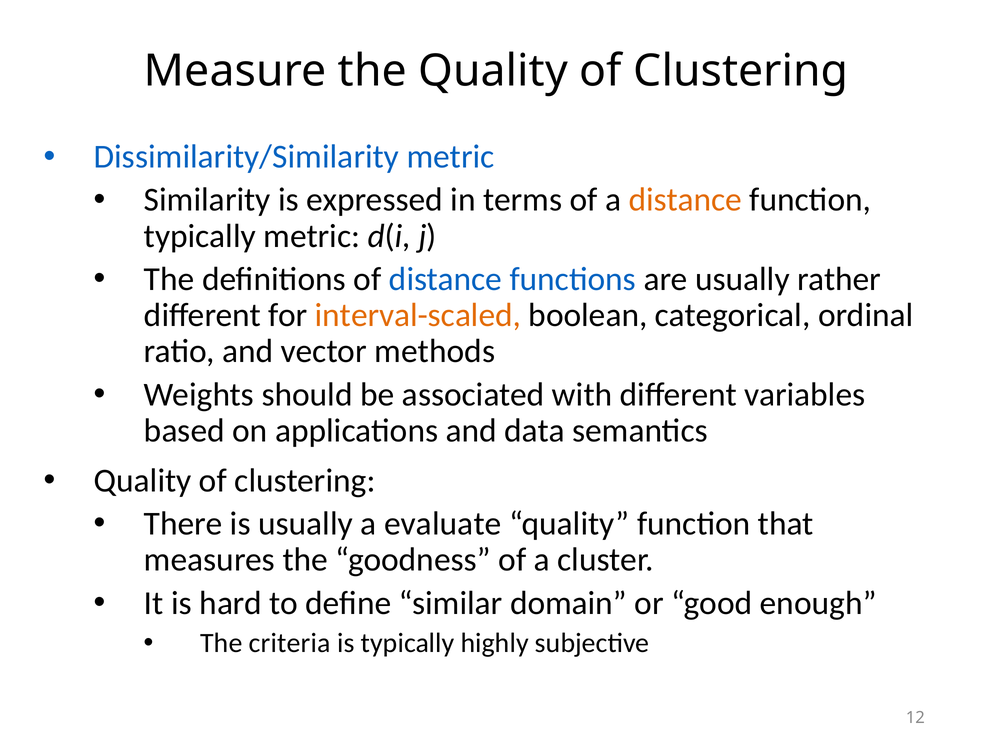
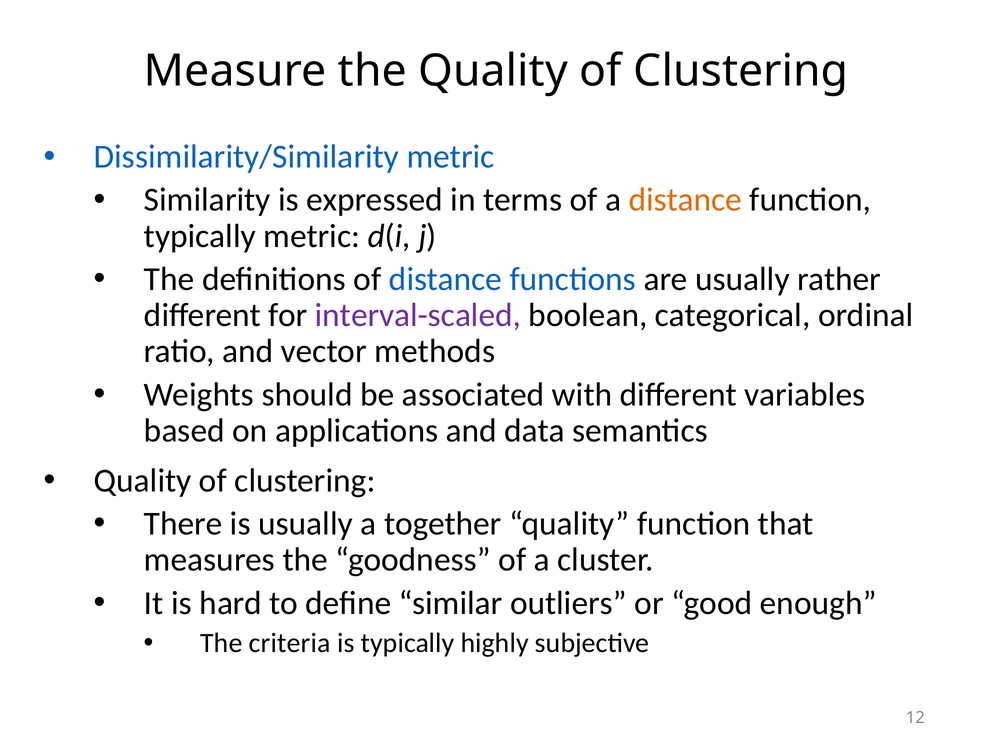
interval-scaled colour: orange -> purple (418, 315)
evaluate: evaluate -> together (443, 524)
domain: domain -> outliers (568, 603)
